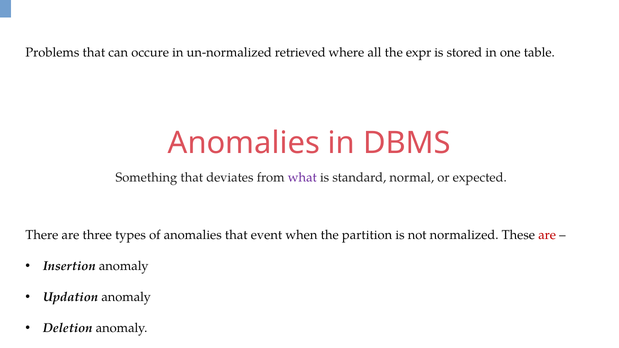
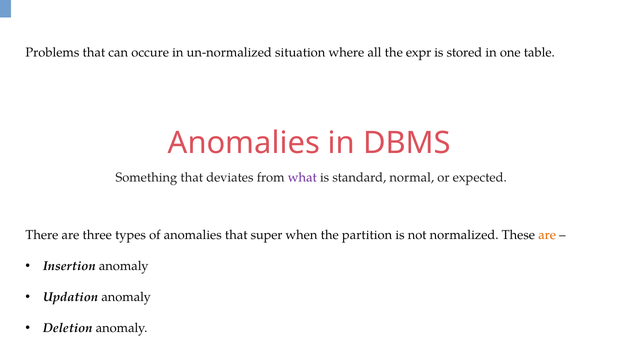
retrieved: retrieved -> situation (300, 52)
event: event -> super (267, 235)
are colour: red -> orange (547, 235)
